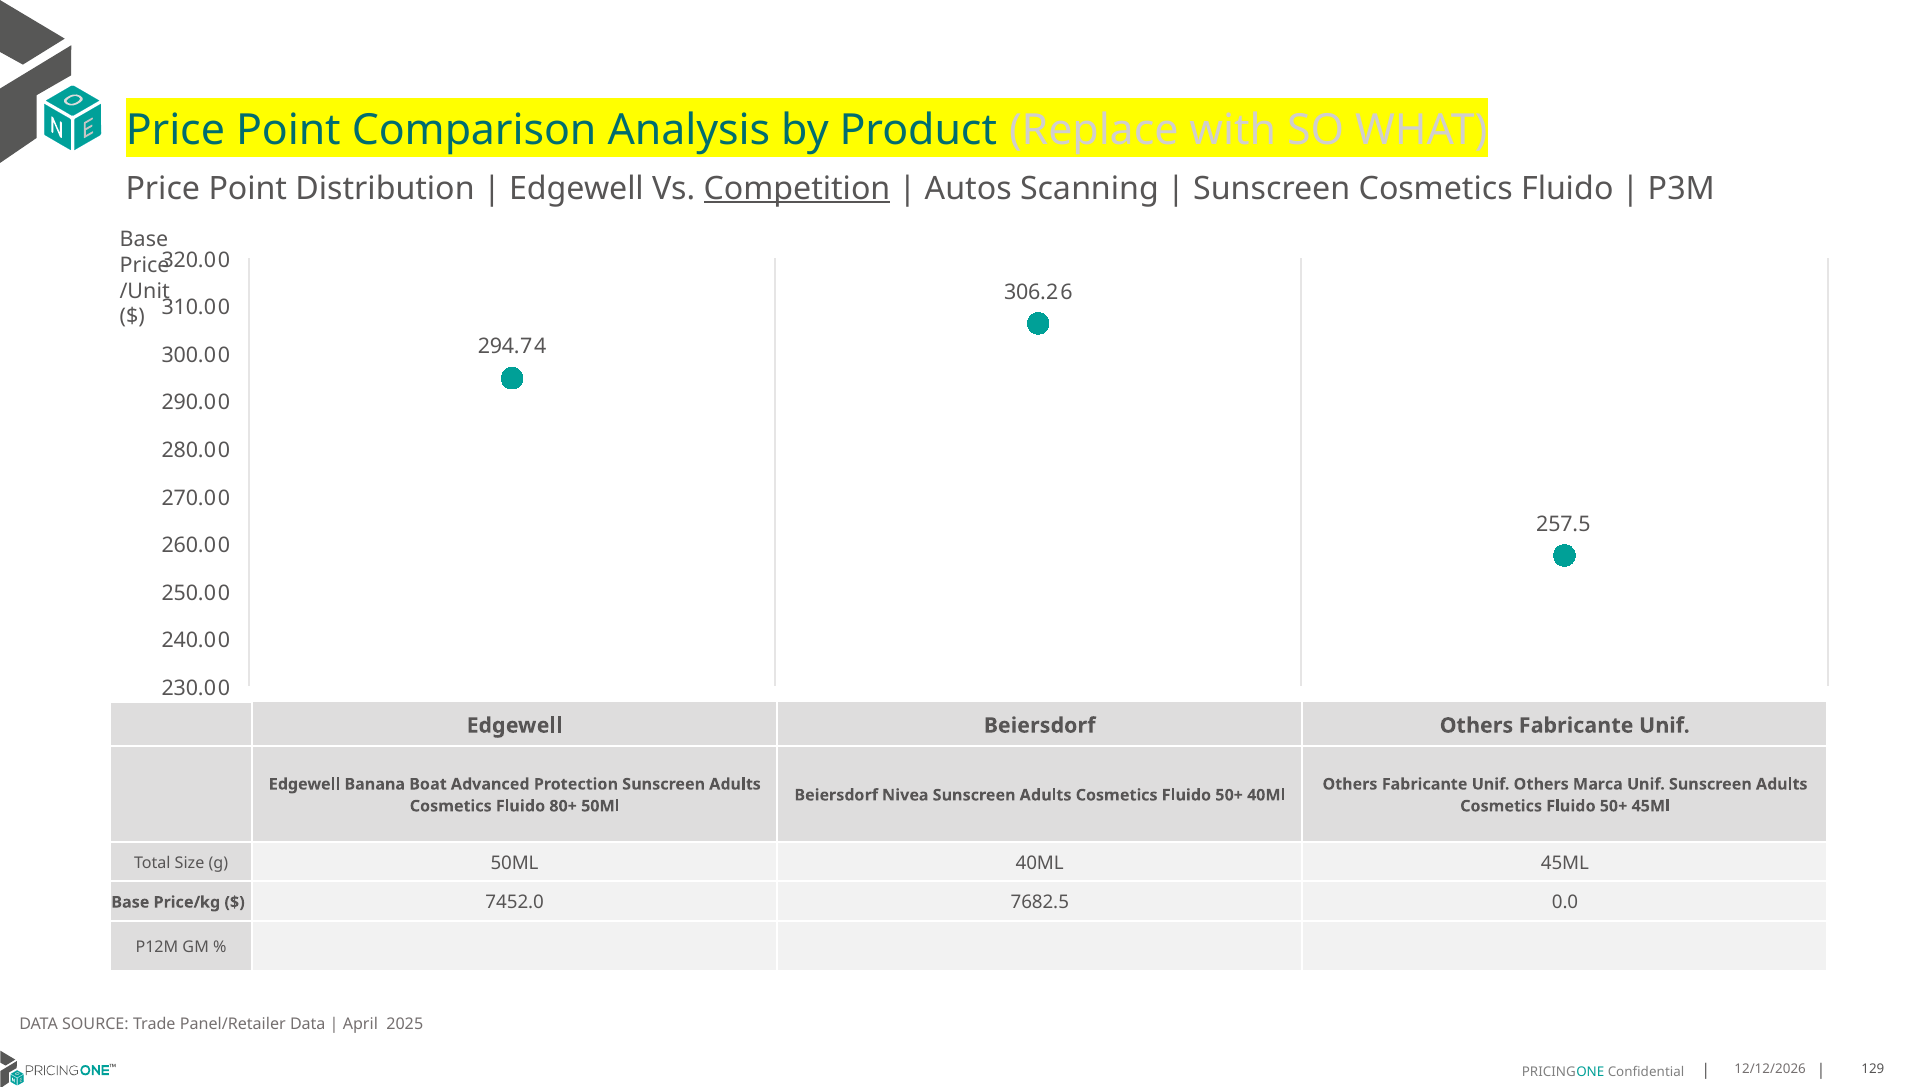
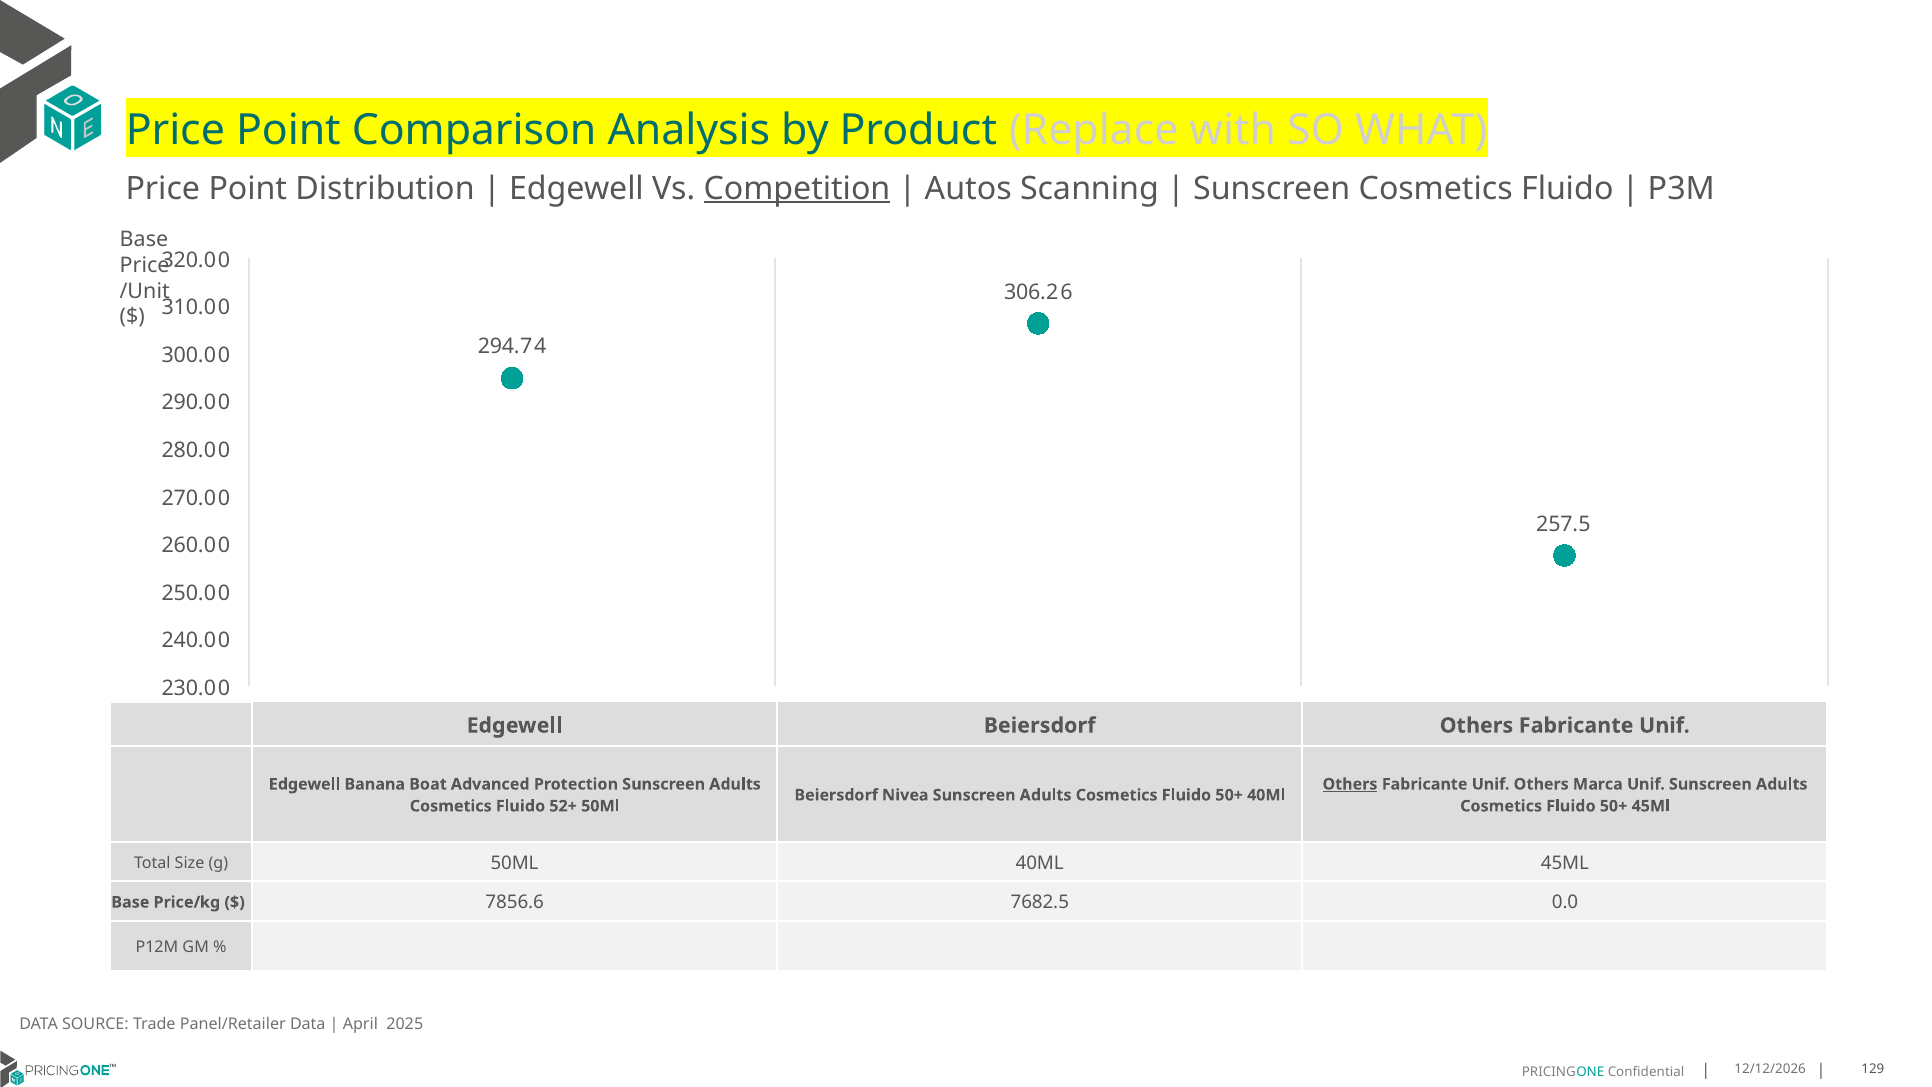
Others underline: none -> present (1350, 784)
80+: 80+ -> 52+ (563, 806)
7452.0: 7452.0 -> 7856.6 (515, 902)
